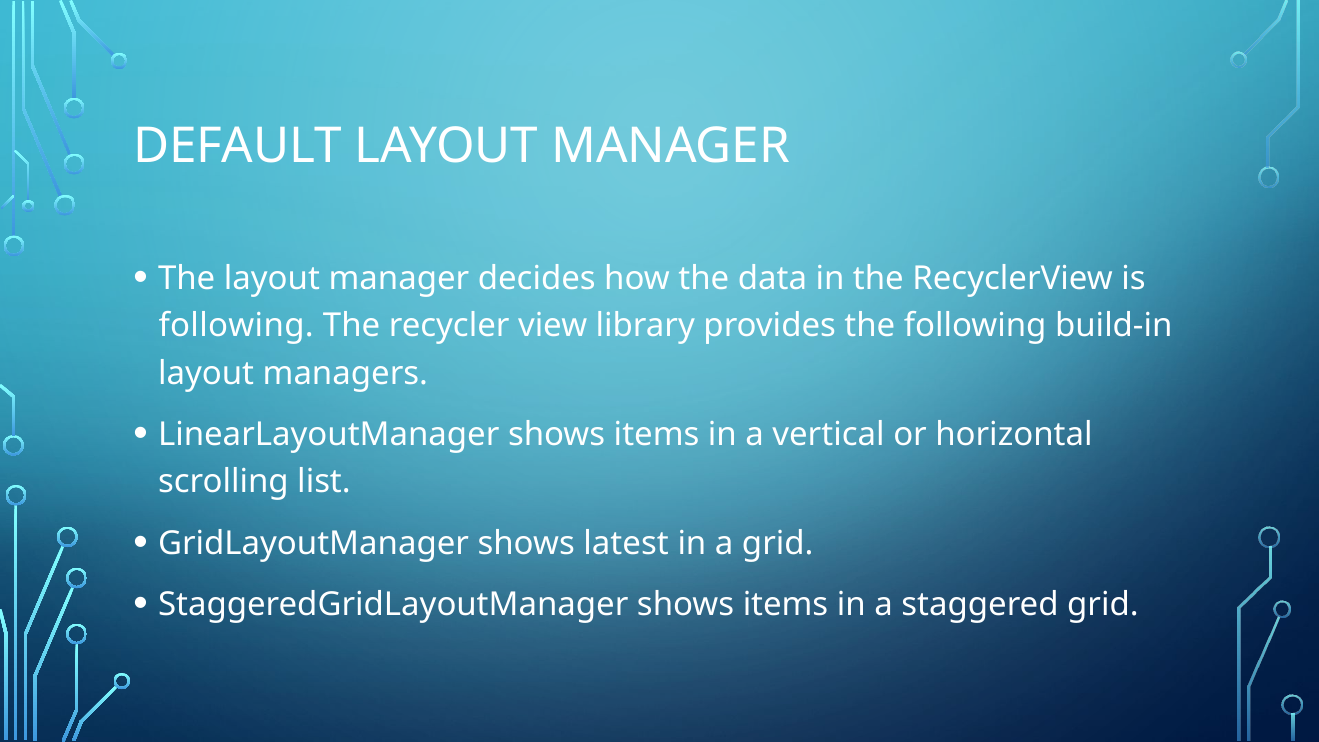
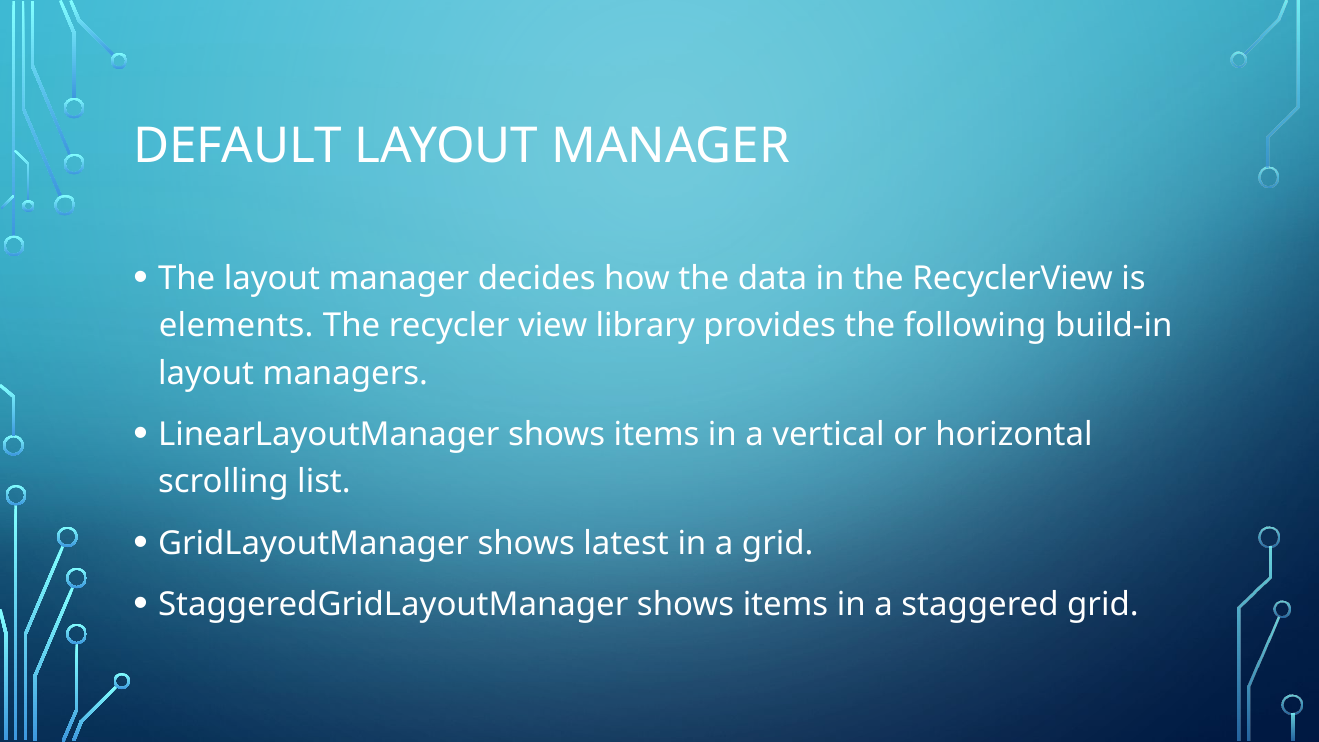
following: following -> elements (236, 326)
